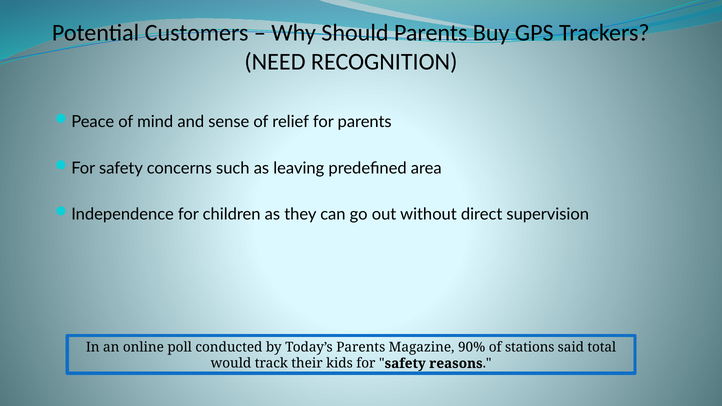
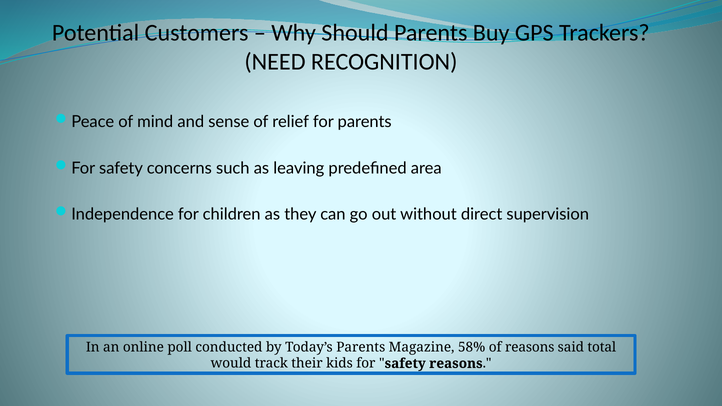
90%: 90% -> 58% (472, 347)
of stations: stations -> reasons (530, 347)
